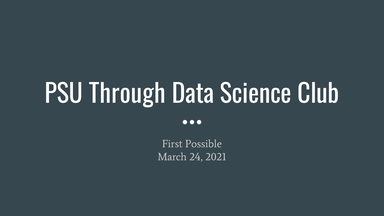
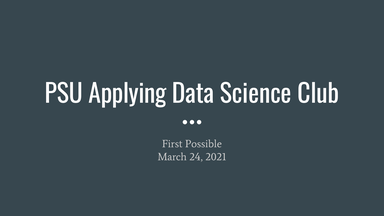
Through: Through -> Applying (127, 95)
